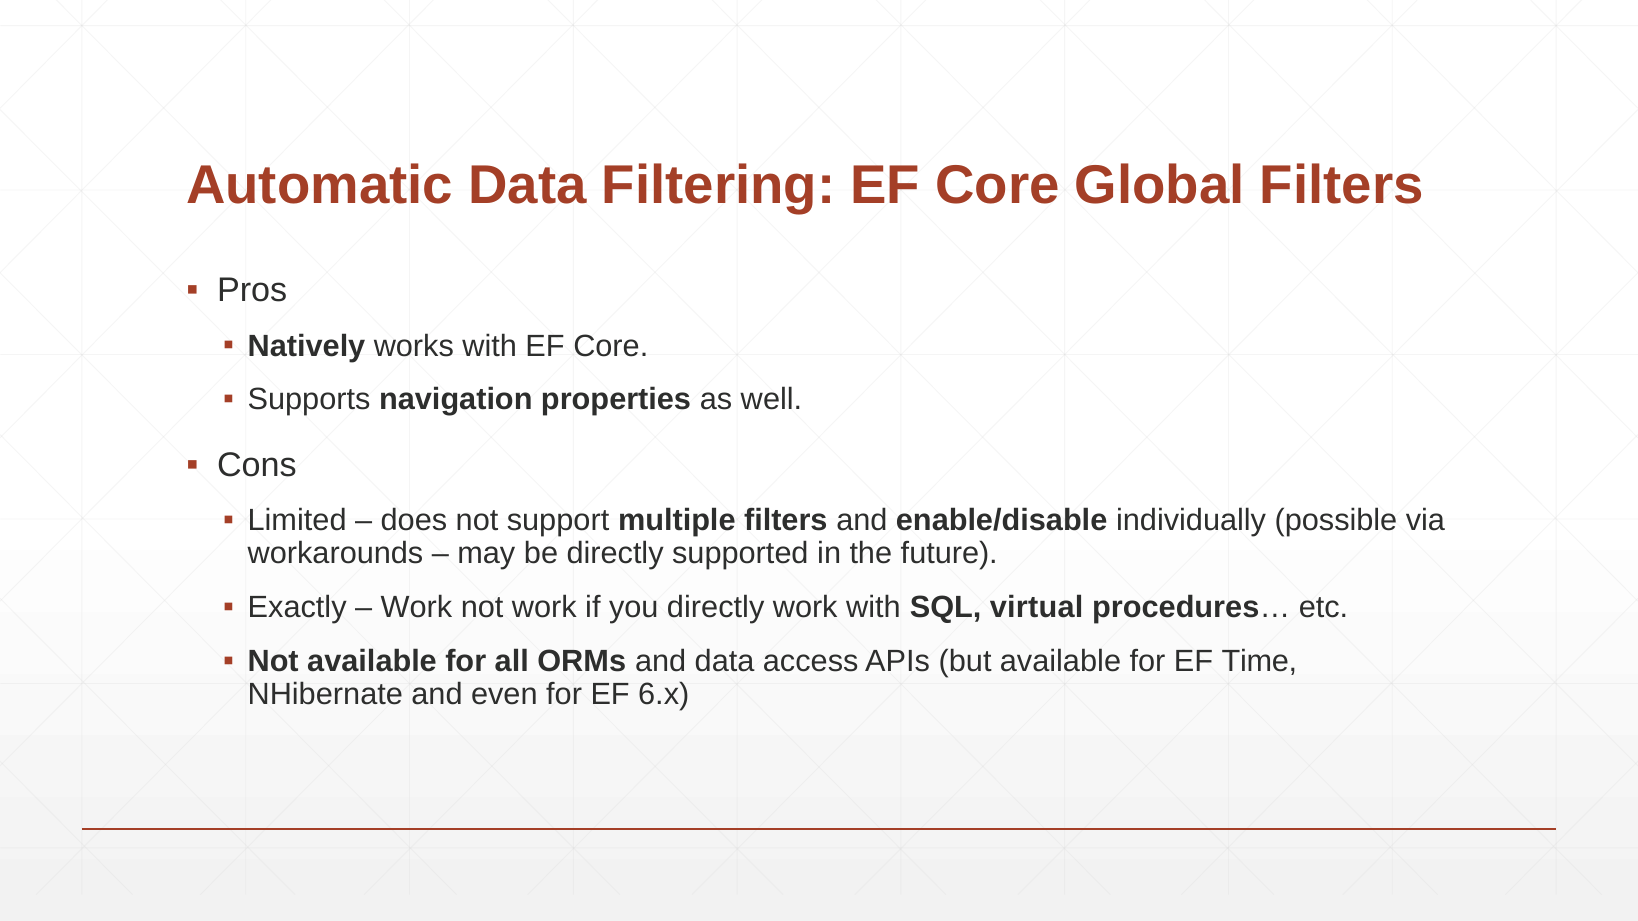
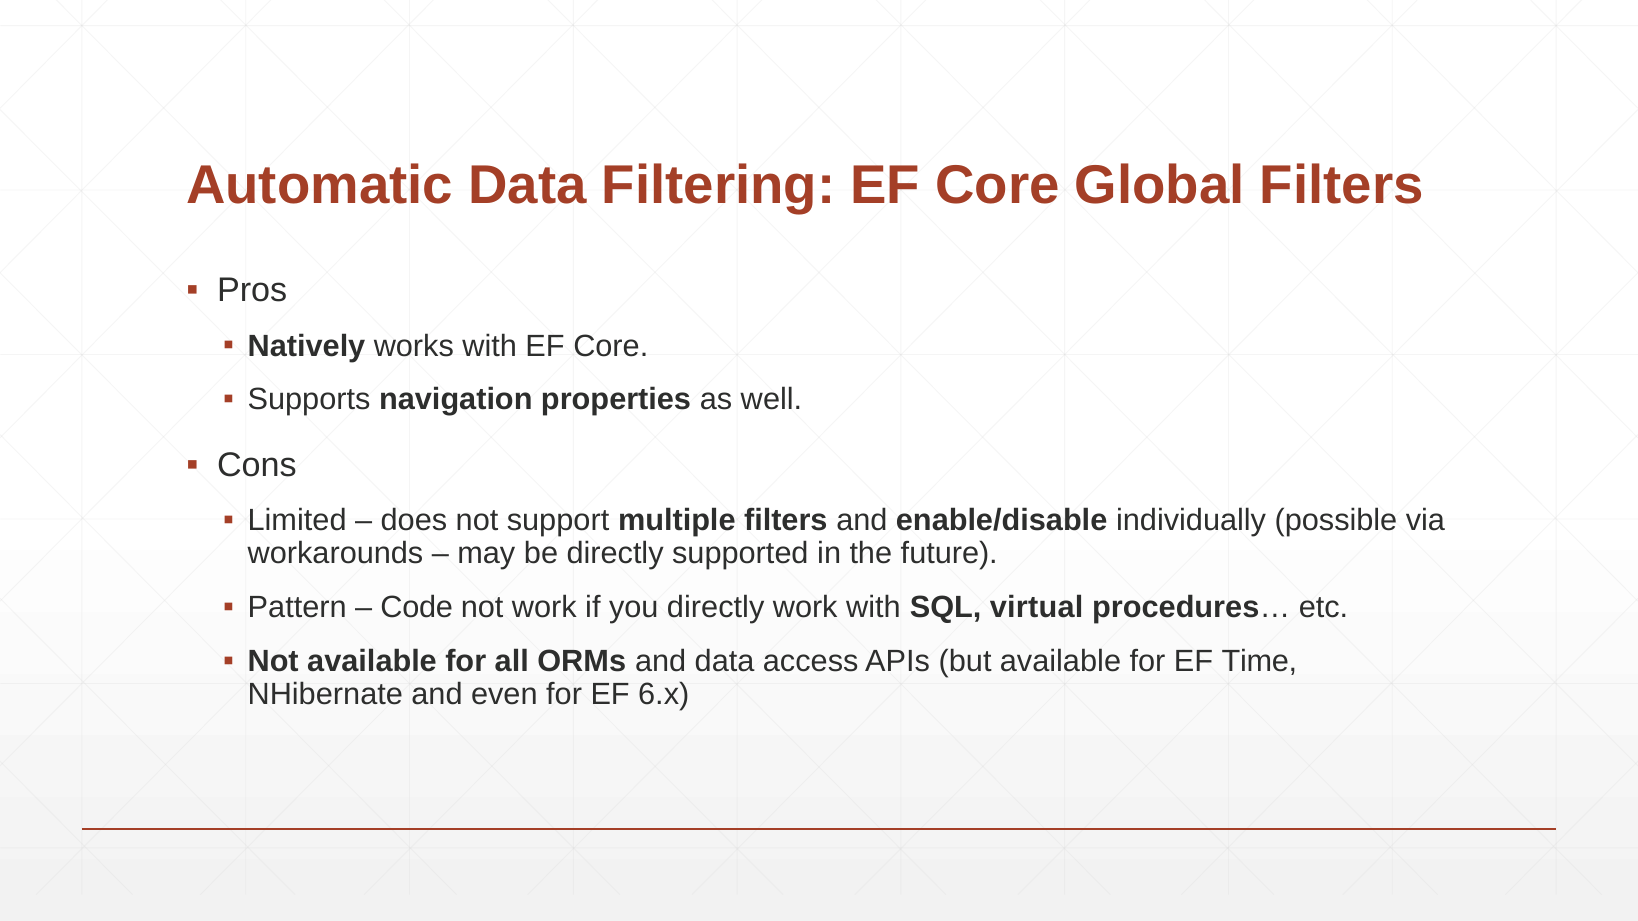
Exactly: Exactly -> Pattern (297, 608)
Work: Work -> Code (417, 608)
